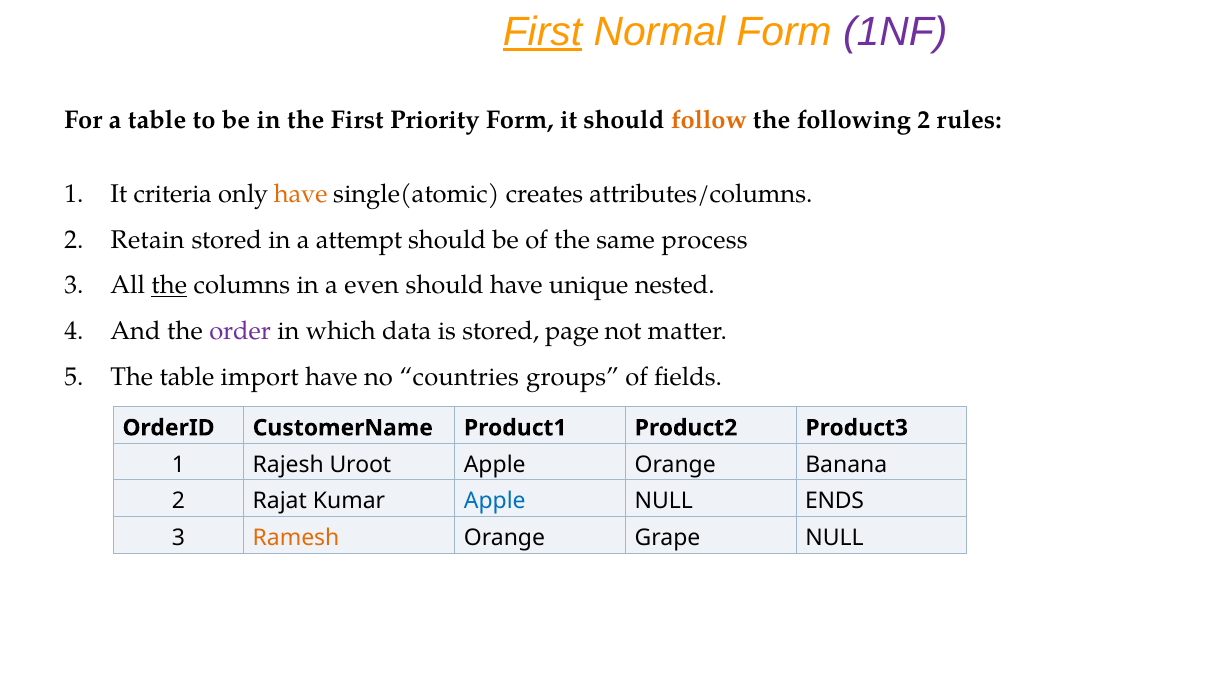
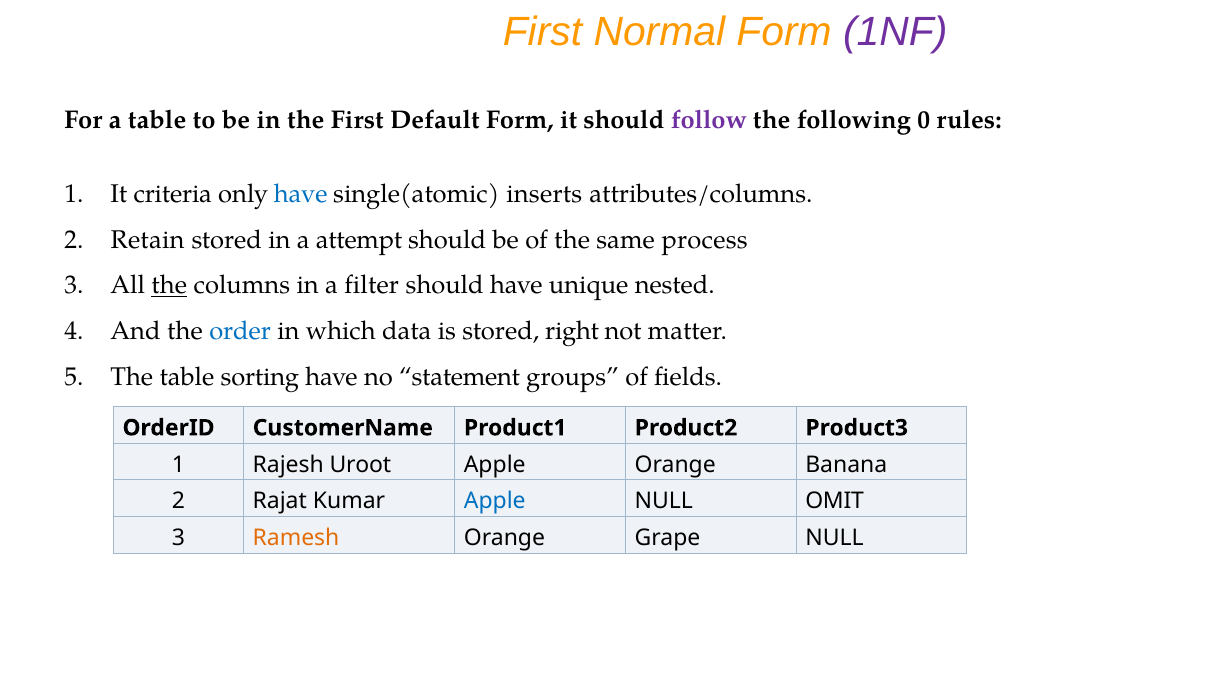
First underline: present -> none (542, 32)
Priority: Priority -> Default (435, 120)
follow colour: orange -> purple (709, 120)
following 2: 2 -> 0 (924, 120)
have colour: orange -> blue (301, 194)
creates: creates -> inserts (544, 194)
even: even -> filter (372, 286)
order colour: purple -> blue (240, 331)
page: page -> right (572, 331)
import: import -> sorting (260, 377)
countries: countries -> statement (460, 377)
ENDS: ENDS -> OMIT (835, 501)
